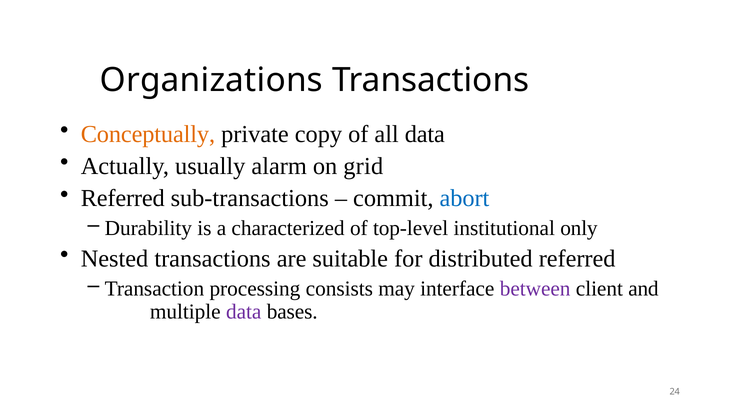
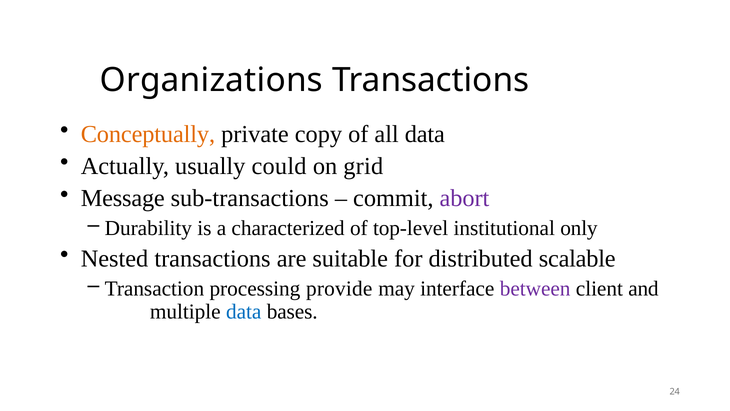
alarm: alarm -> could (279, 166)
Referred: Referred -> Message (123, 198)
abort colour: blue -> purple (464, 198)
distributed referred: referred -> scalable (577, 258)
consists: consists -> provide (339, 289)
data colour: purple -> blue (244, 312)
